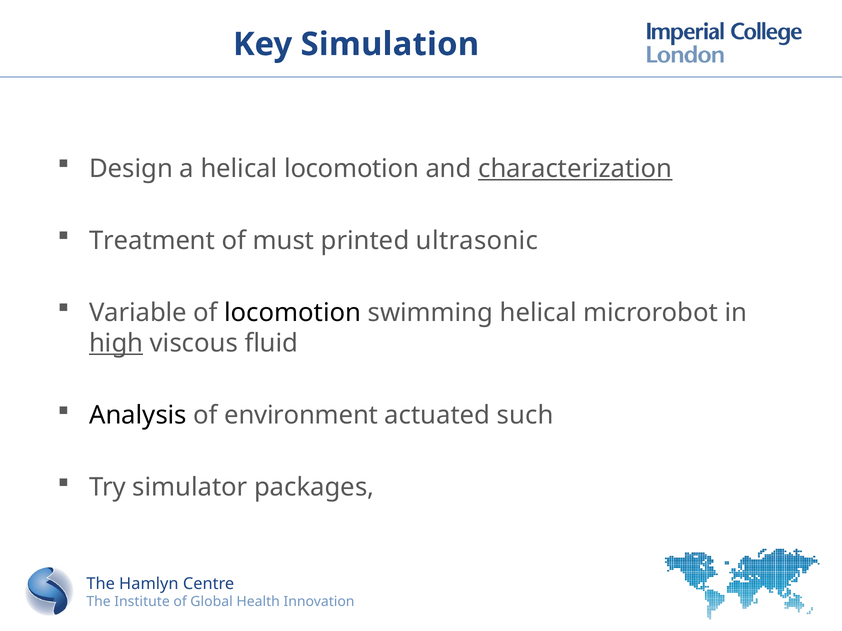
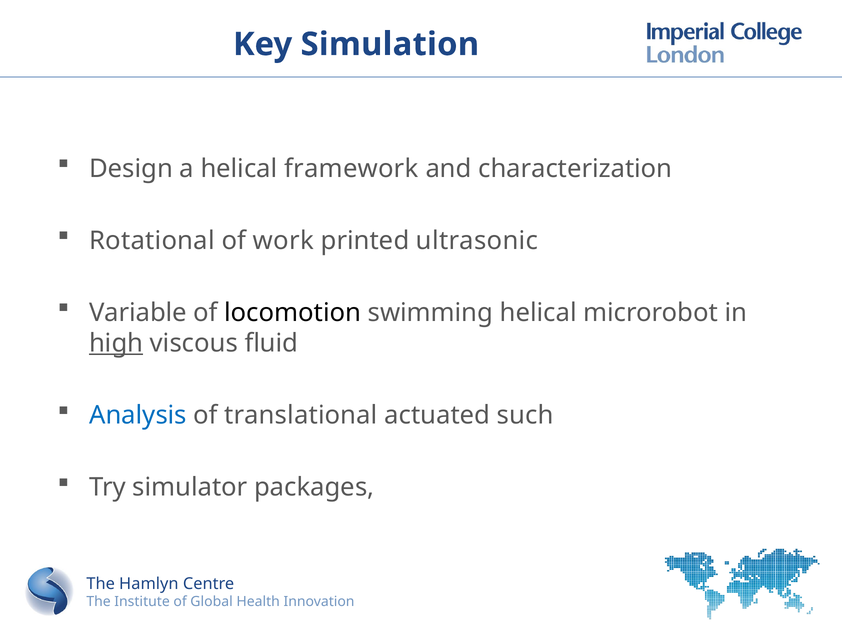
helical locomotion: locomotion -> framework (351, 169)
characterization underline: present -> none (575, 169)
Treatment: Treatment -> Rotational (152, 241)
must: must -> work (283, 241)
Analysis colour: black -> blue (138, 416)
environment: environment -> translational (301, 416)
